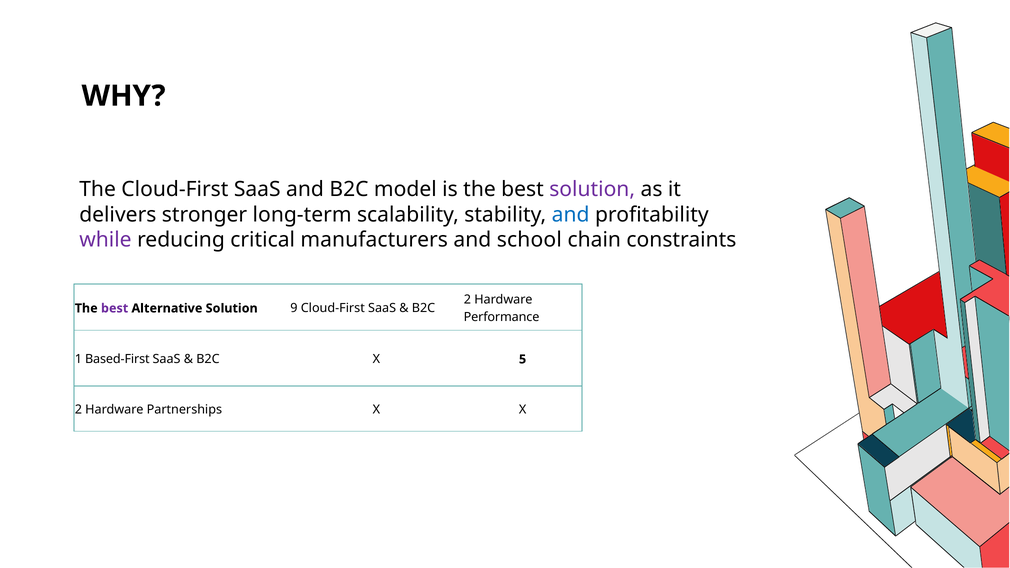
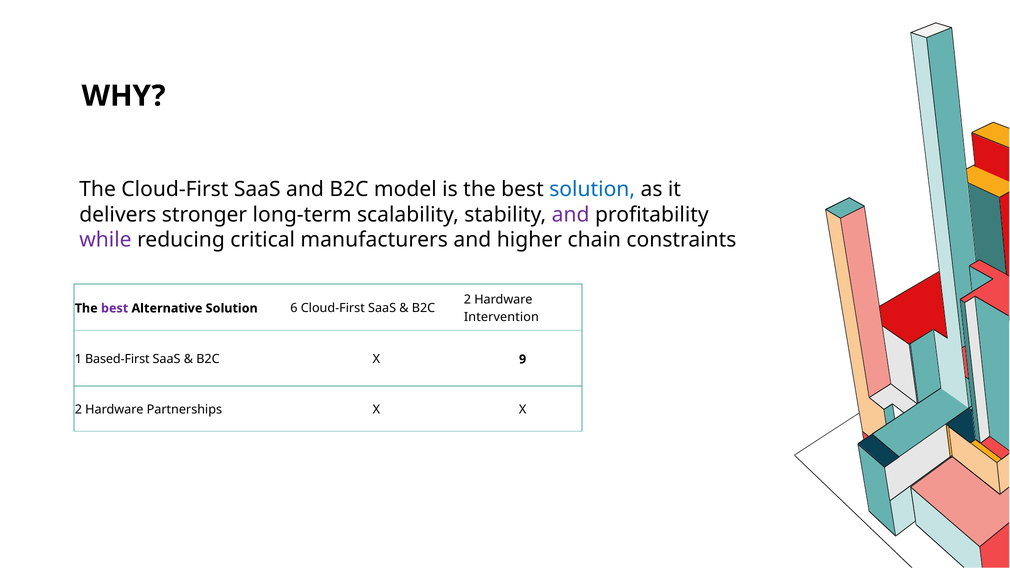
solution colour: purple -> blue (592, 190)
and colour: blue -> purple (571, 215)
school: school -> higher (529, 240)
9: 9 -> 6 (294, 308)
Performance: Performance -> Intervention (501, 317)
5: 5 -> 9 (523, 359)
